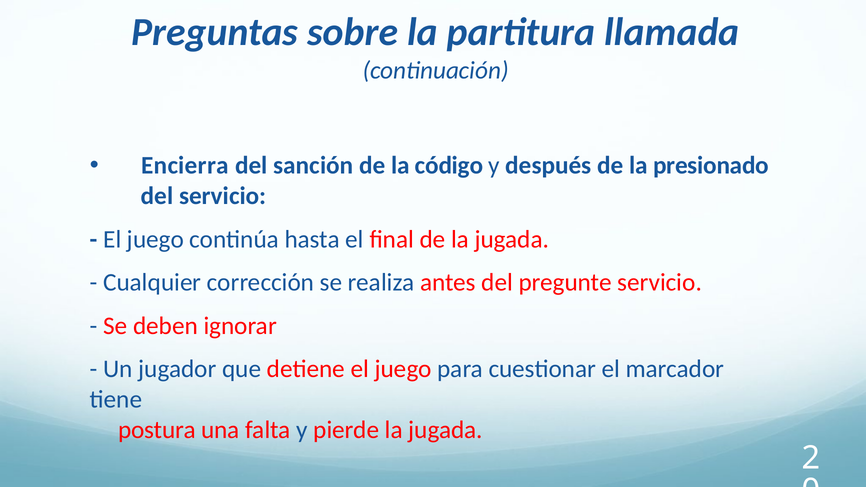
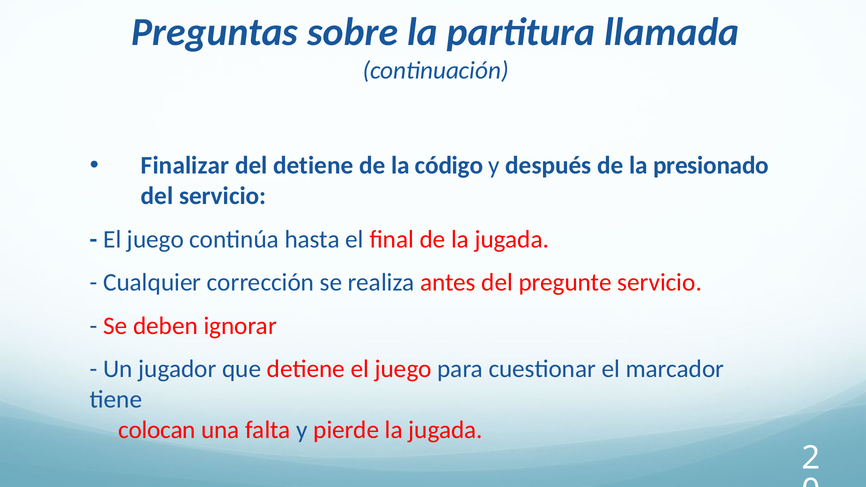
Encierra: Encierra -> Finalizar (185, 166)
del sanción: sanción -> detiene (313, 166)
postura: postura -> colocan (157, 430)
